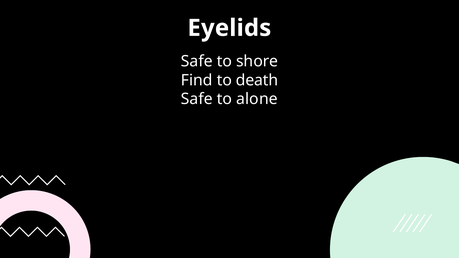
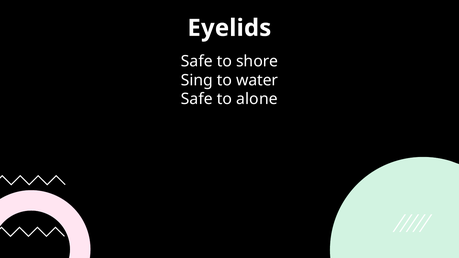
Find: Find -> Sing (197, 80)
death: death -> water (257, 80)
